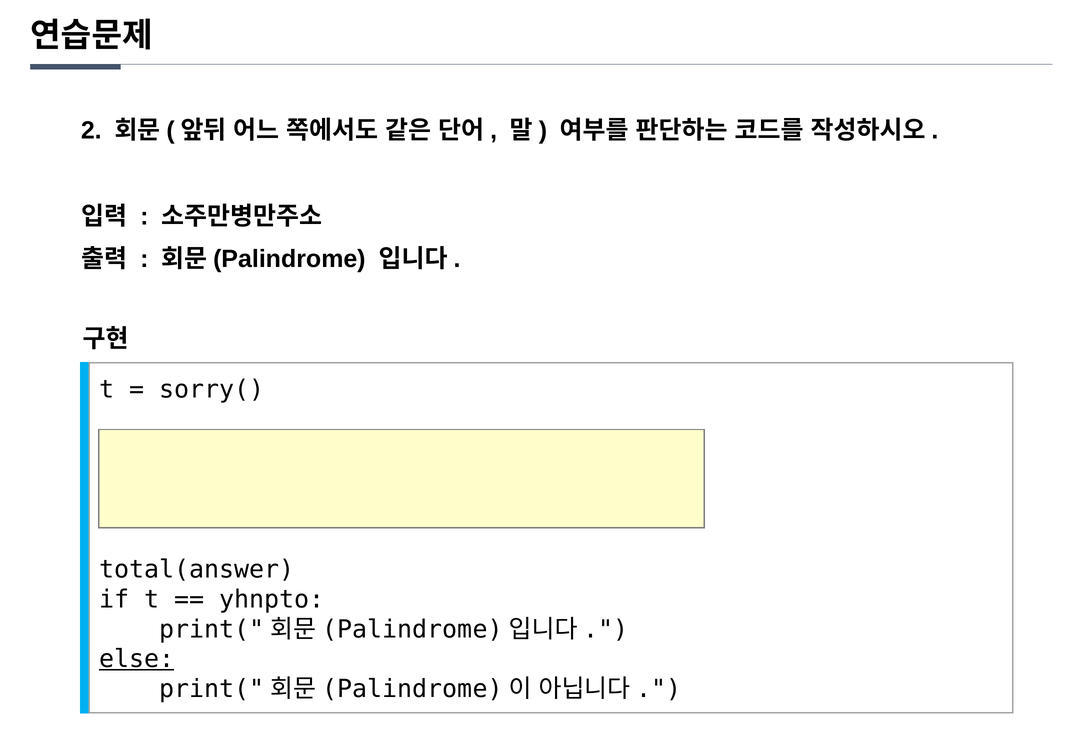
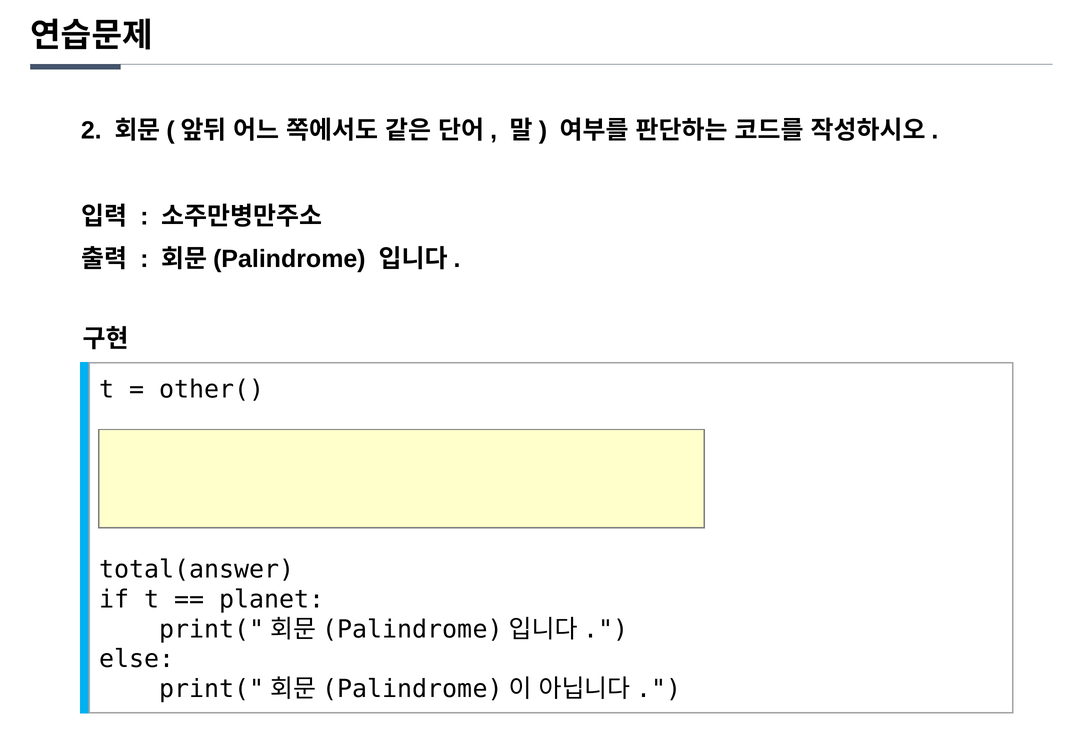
sorry(: sorry( -> other( (212, 390)
yhnpto: yhnpto -> planet (272, 599)
else underline: present -> none (137, 659)
